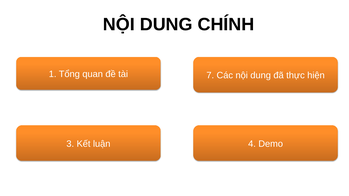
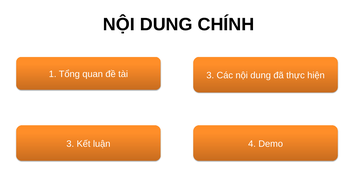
tài 7: 7 -> 3 (210, 75)
